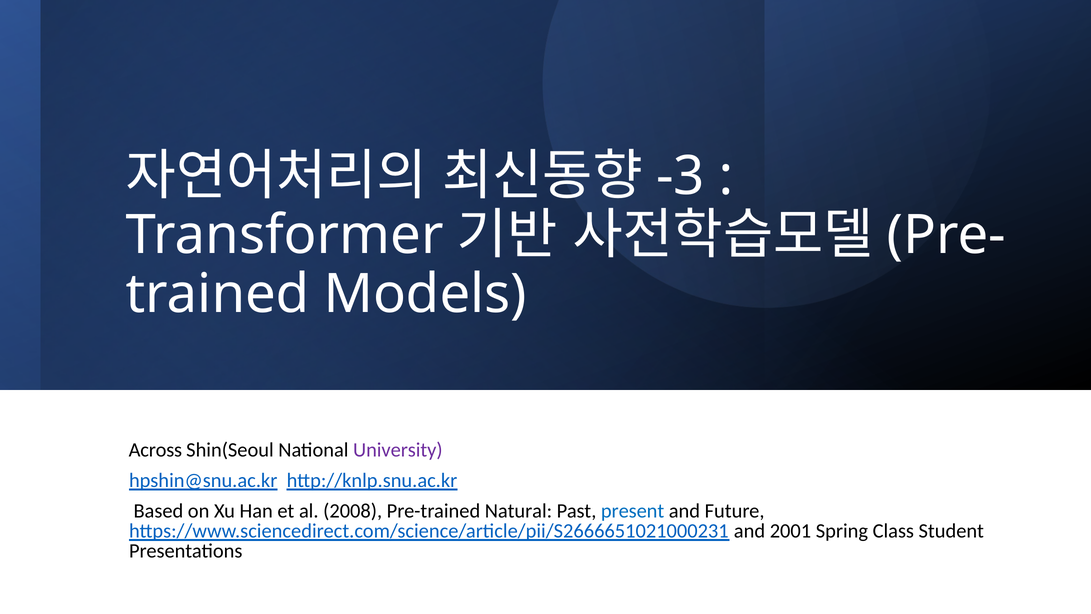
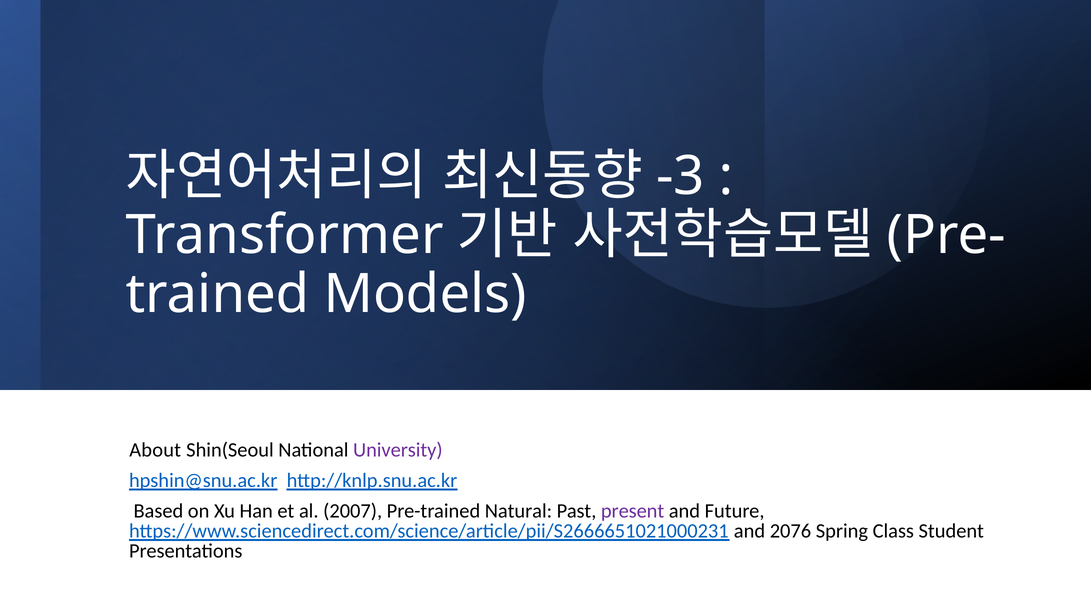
Across: Across -> About (155, 450)
2008: 2008 -> 2007 (353, 511)
present colour: blue -> purple (633, 511)
2001: 2001 -> 2076 (790, 531)
